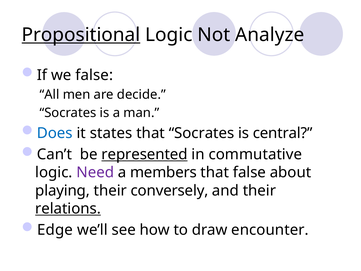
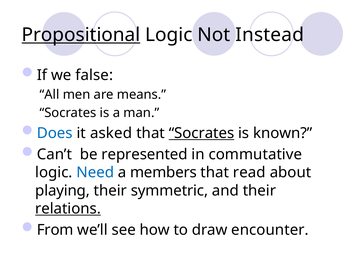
Analyze: Analyze -> Instead (270, 35)
decide: decide -> means (141, 94)
states: states -> asked (111, 133)
Socrates underline: none -> present (202, 133)
central: central -> known (283, 133)
represented underline: present -> none (145, 154)
Need colour: purple -> blue (95, 172)
that false: false -> read (249, 172)
conversely: conversely -> symmetric (169, 190)
Edge: Edge -> From (55, 230)
